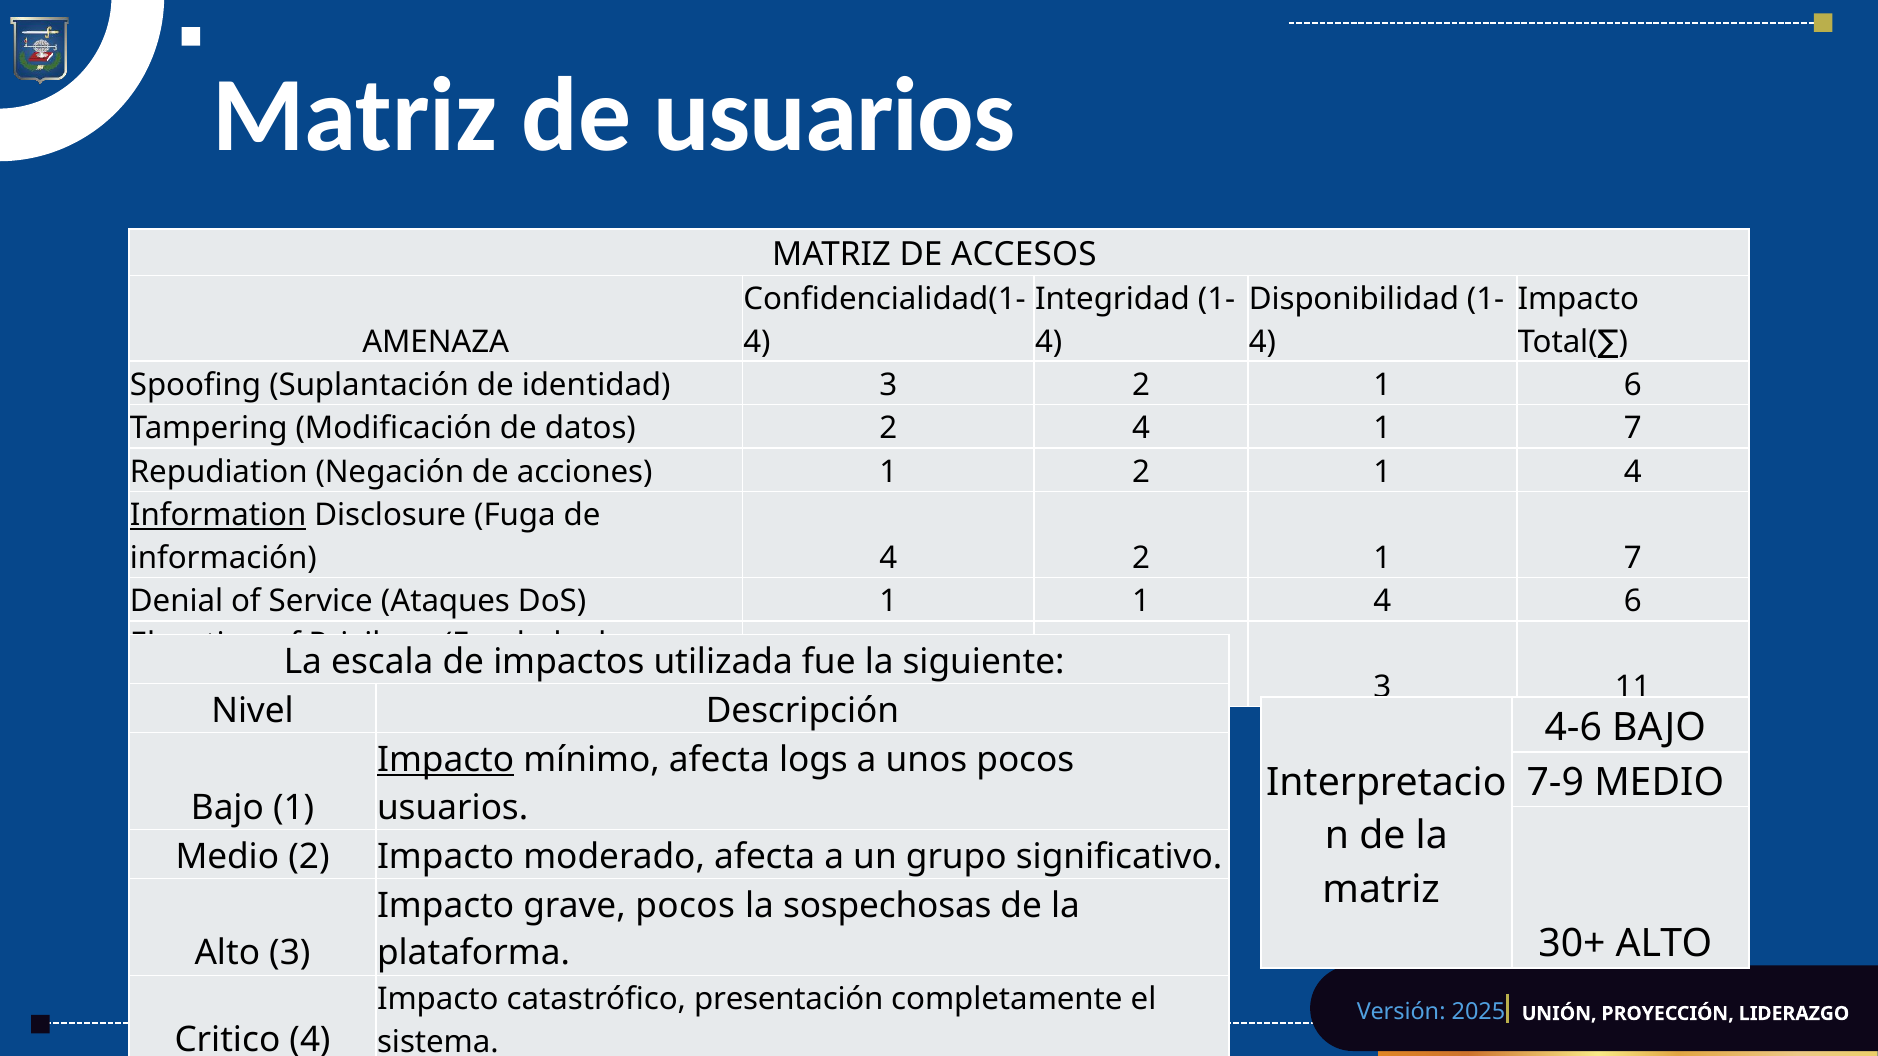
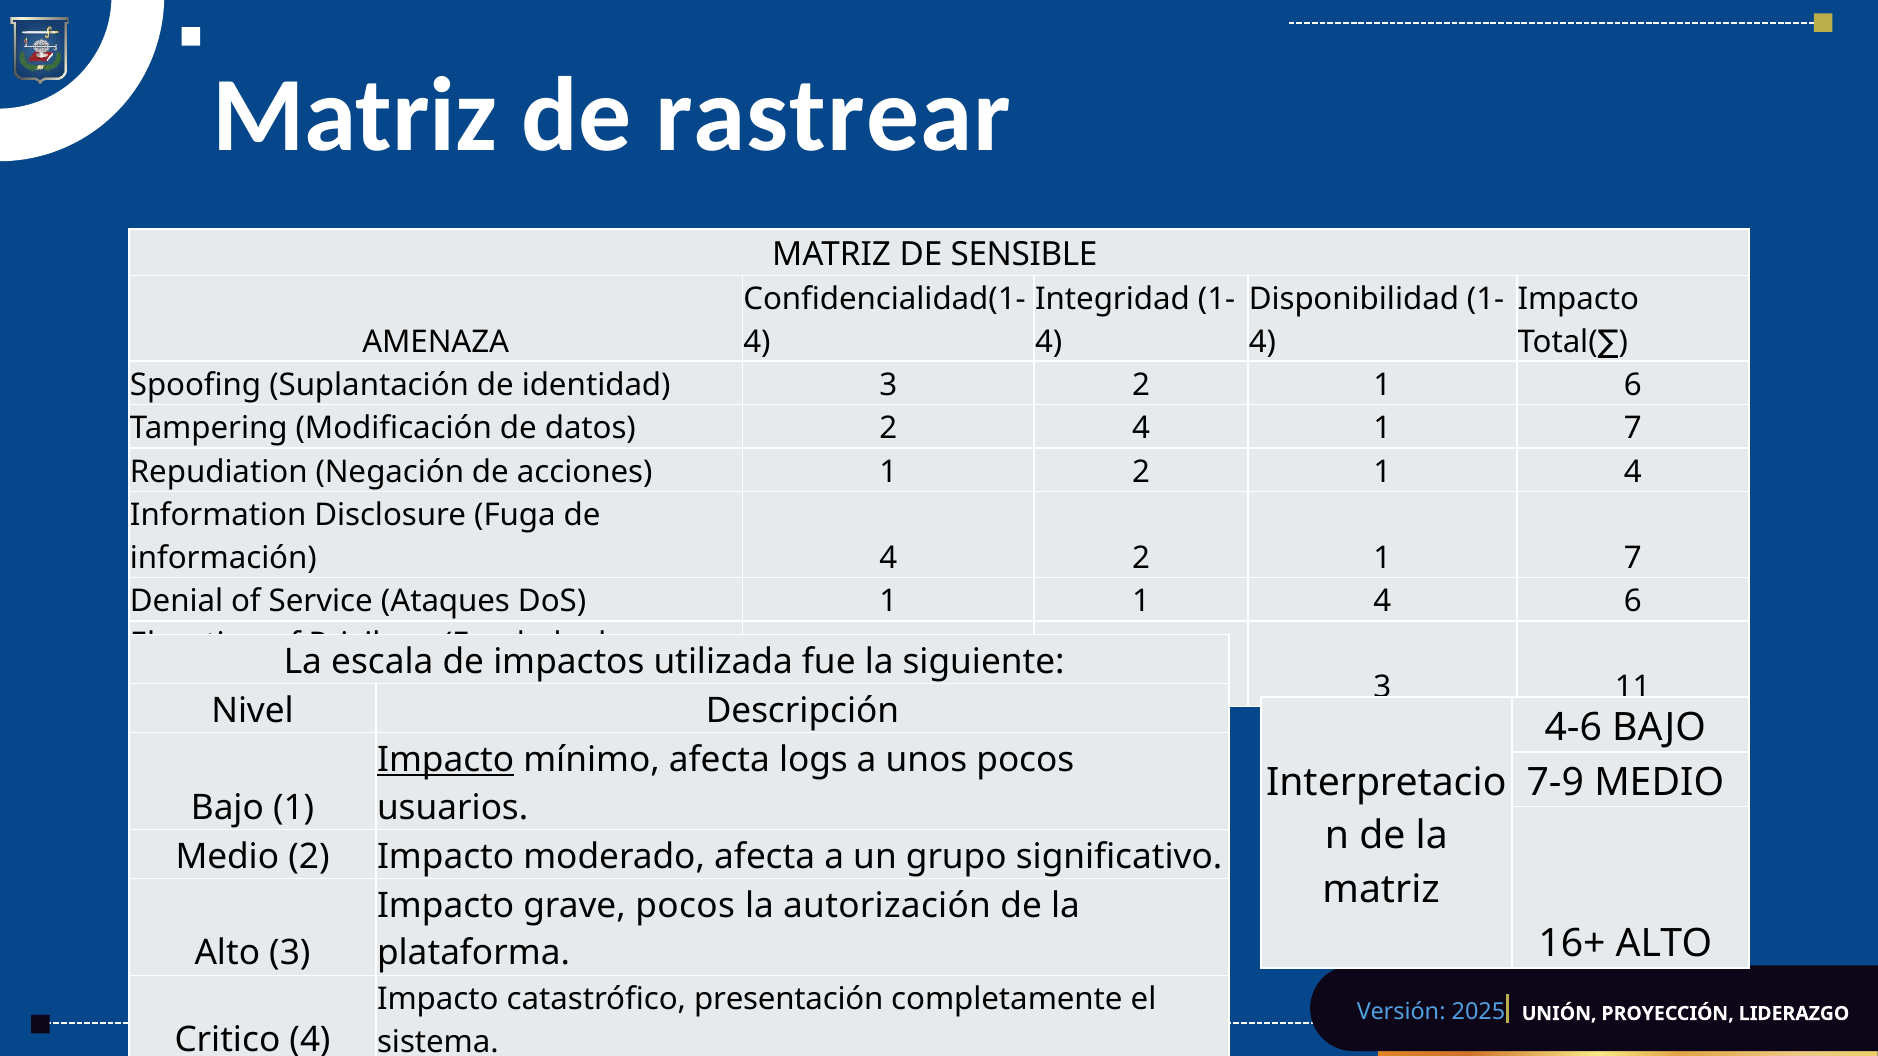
de usuarios: usuarios -> rastrear (833, 116)
ACCESOS: ACCESOS -> SENSIBLE (1024, 255)
Information underline: present -> none (218, 516)
sospechosas: sospechosas -> autorización (887, 906)
30+: 30+ -> 16+ (1572, 944)
